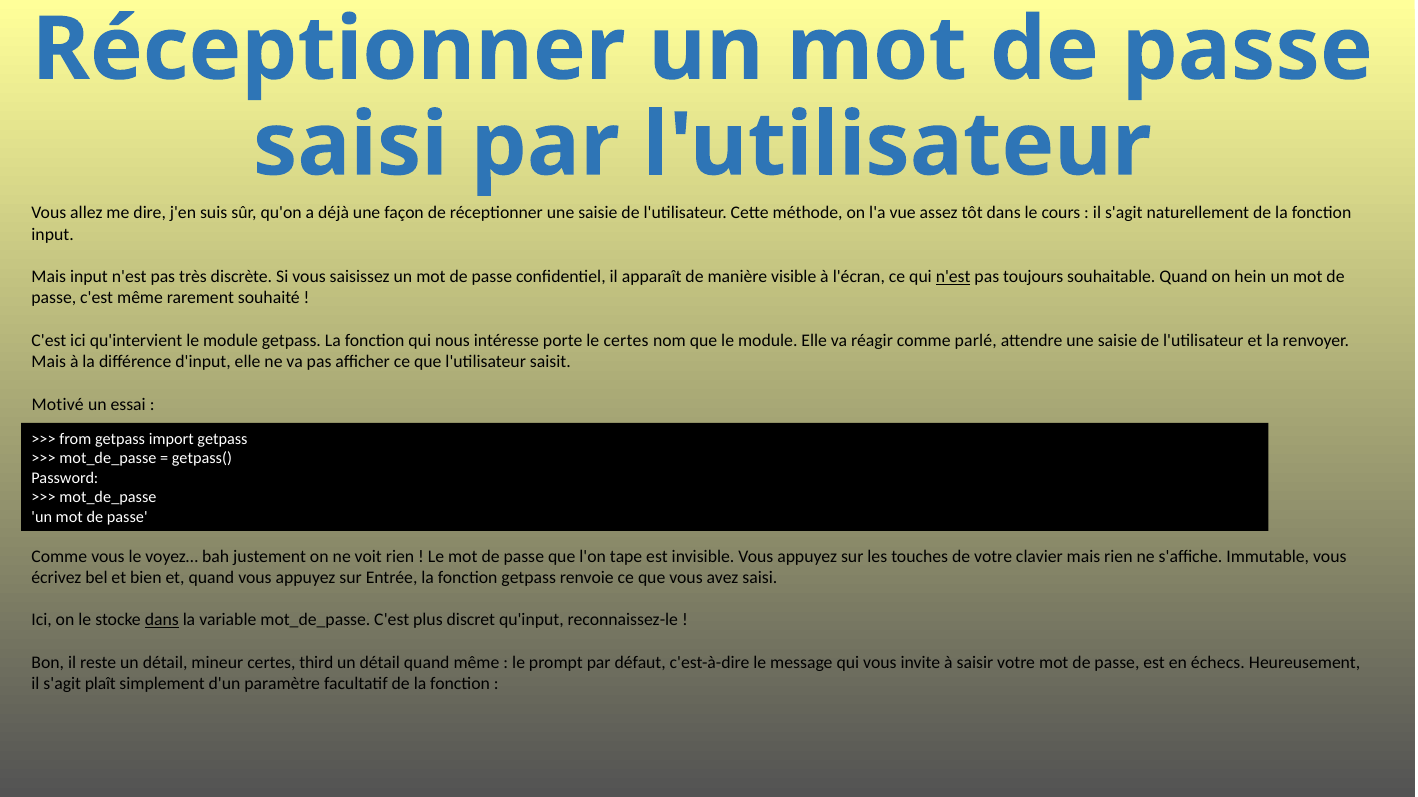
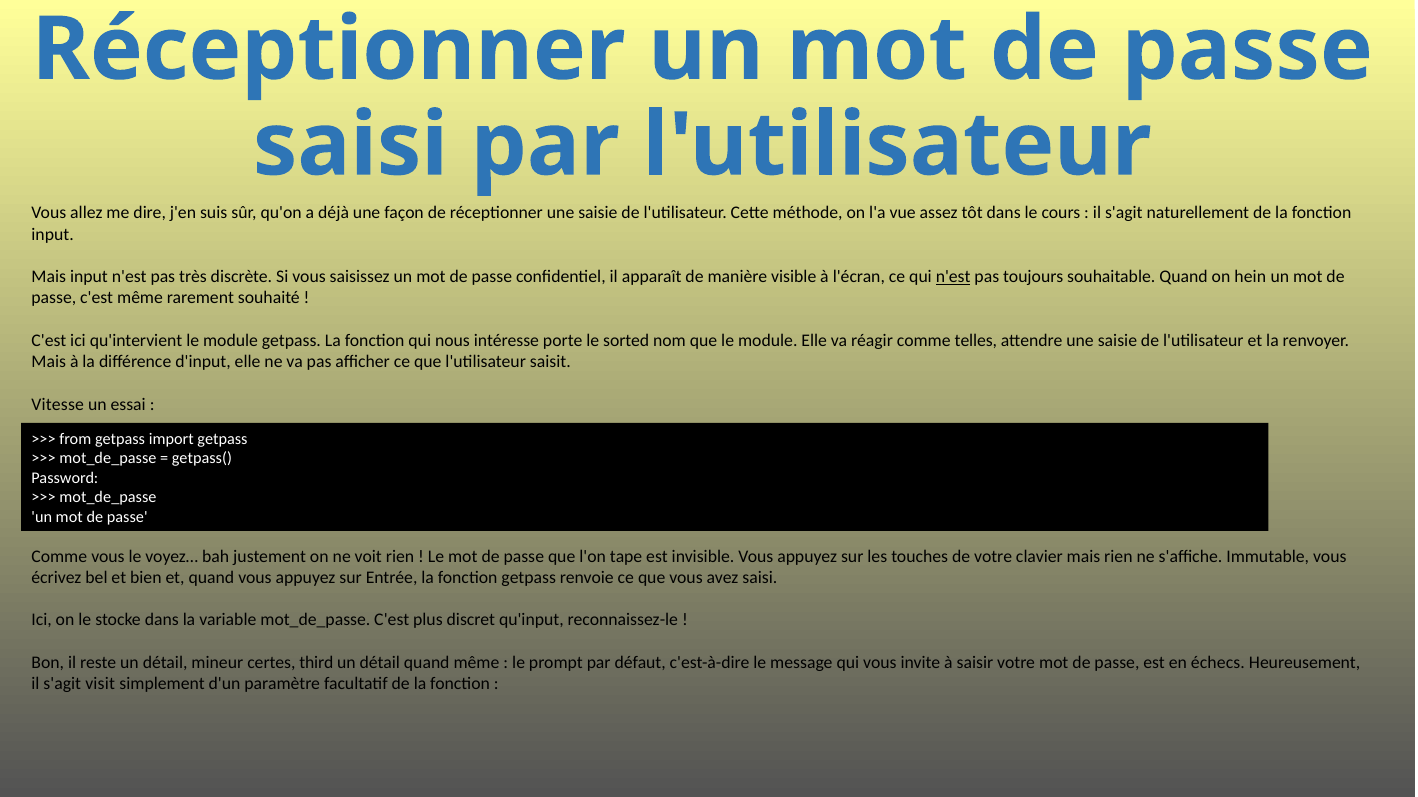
le certes: certes -> sorted (626, 341)
parlé: parlé -> telles (976, 341)
Motivé: Motivé -> Vitesse (58, 405)
dans underline: present -> none (162, 621)
plaît: plaît -> visit (100, 684)
